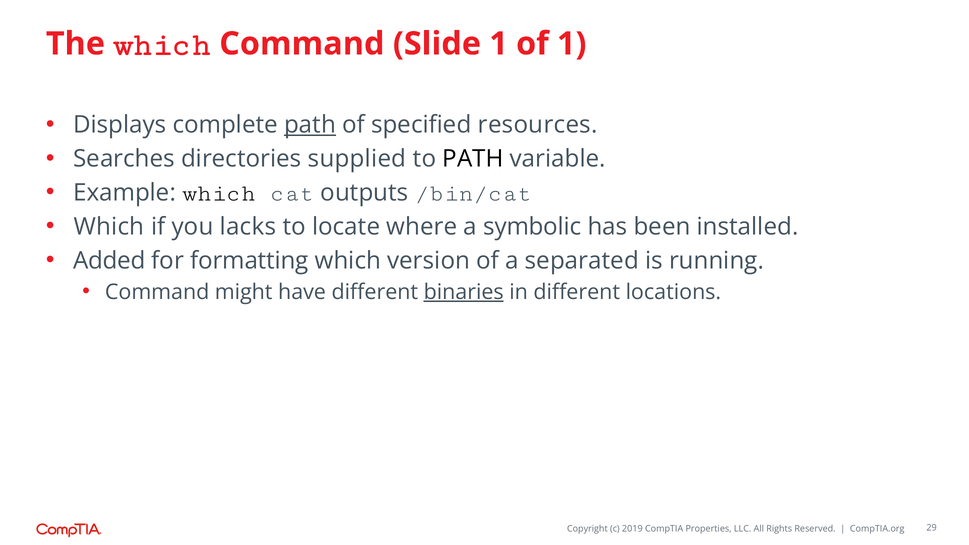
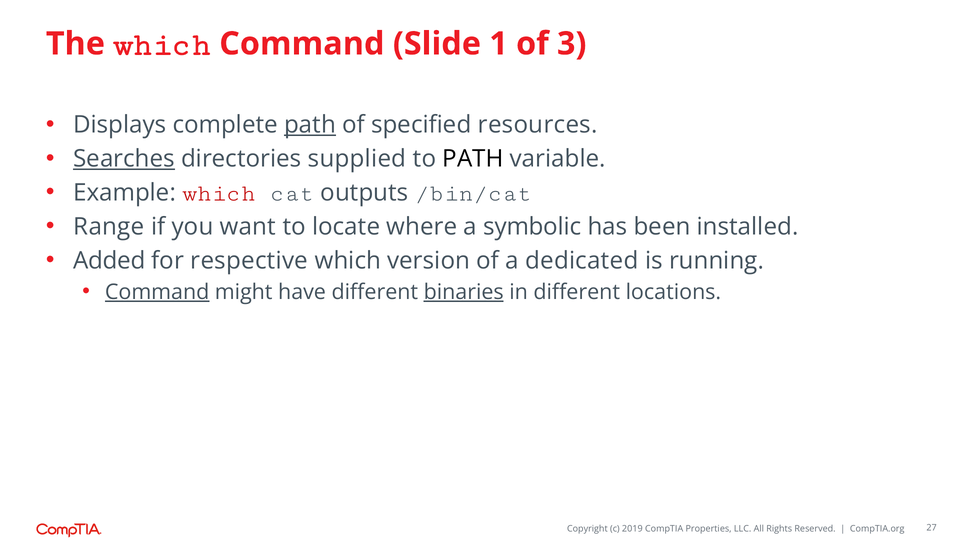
of 1: 1 -> 3 (572, 44)
Searches underline: none -> present (124, 159)
which colour: black -> red (219, 193)
Which: Which -> Range (109, 227)
lacks: lacks -> want (248, 227)
formatting: formatting -> respective (249, 261)
separated: separated -> dedicated (582, 261)
Command underline: none -> present (157, 292)
29: 29 -> 27 (932, 528)
